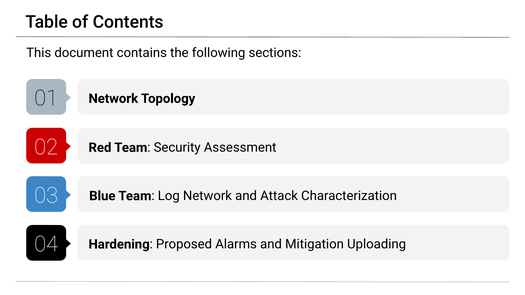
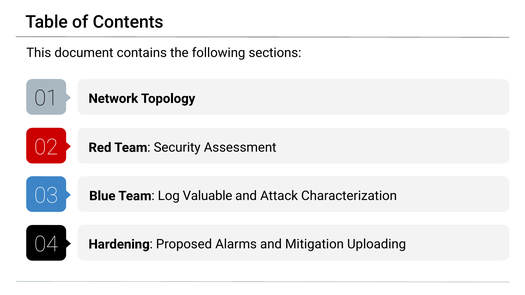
Log Network: Network -> Valuable (208, 196)
